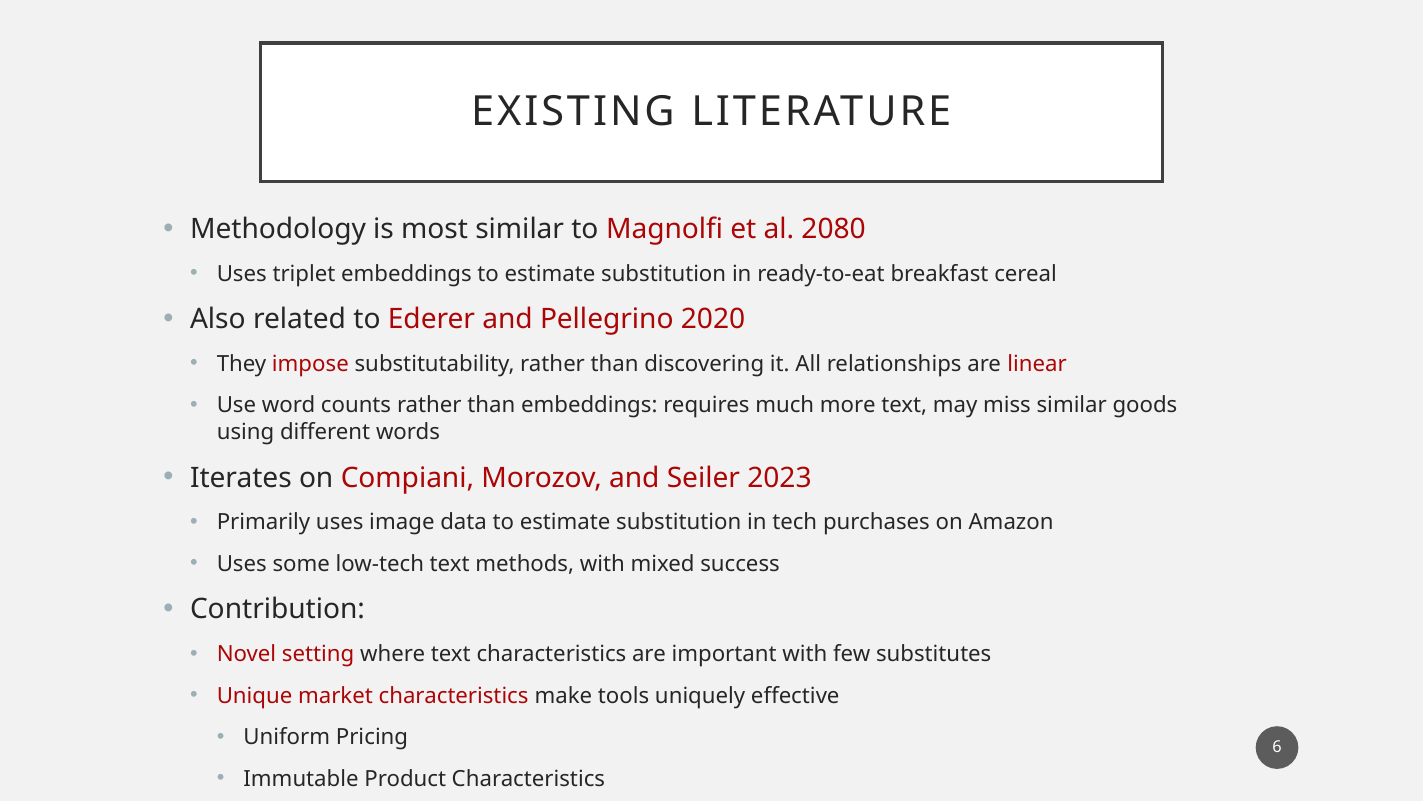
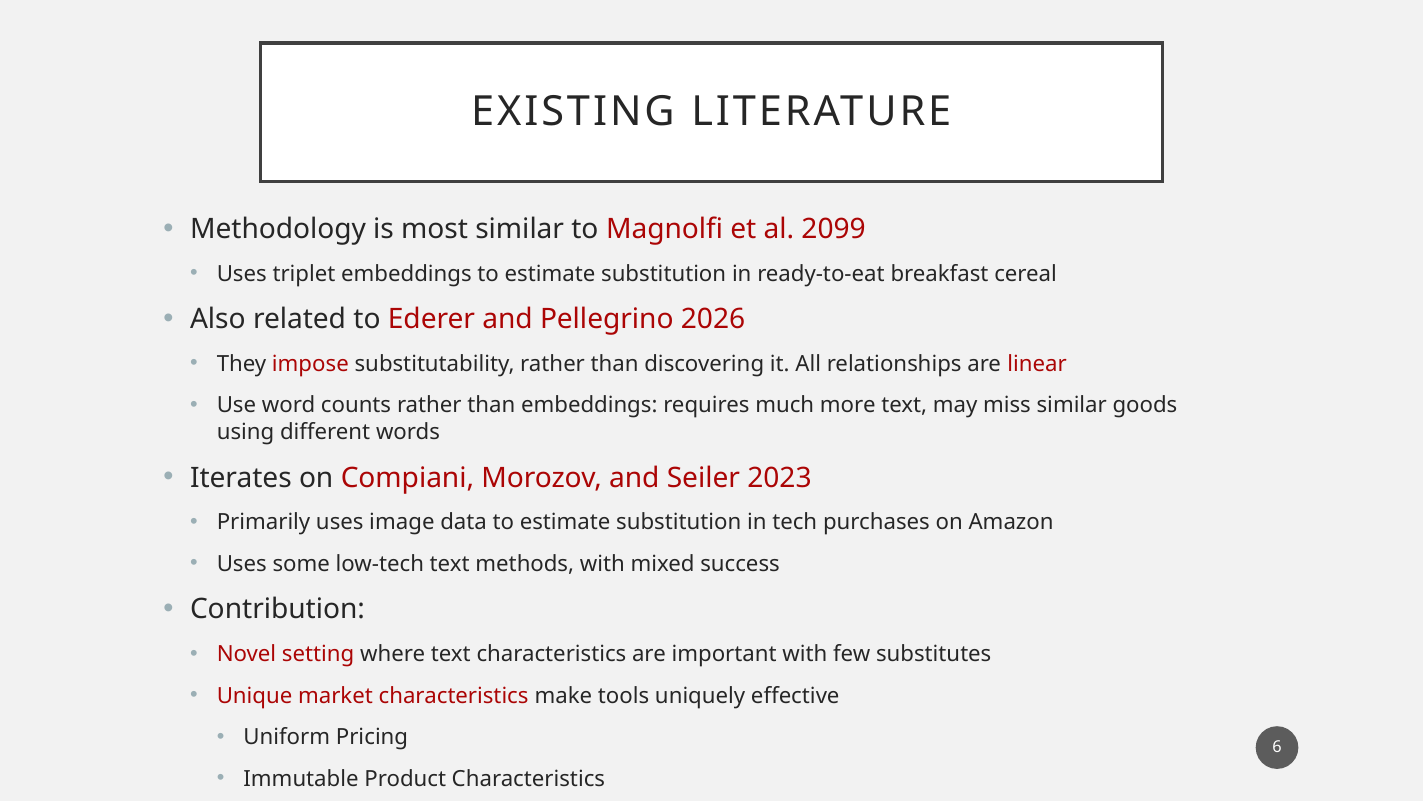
2080: 2080 -> 2099 (834, 229)
2020: 2020 -> 2026 (713, 319)
